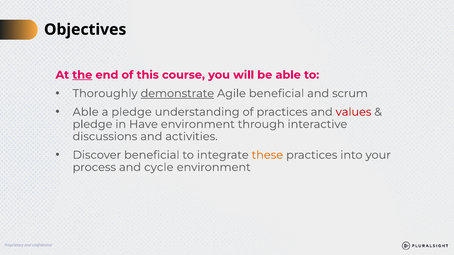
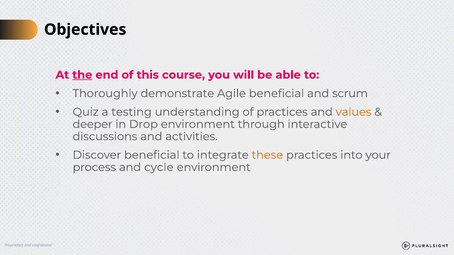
demonstrate underline: present -> none (177, 94)
Able: Able -> Quiz (86, 112)
a pledge: pledge -> testing (132, 112)
values colour: red -> orange (354, 112)
pledge: pledge -> deeper (93, 124)
Have: Have -> Drop (143, 124)
